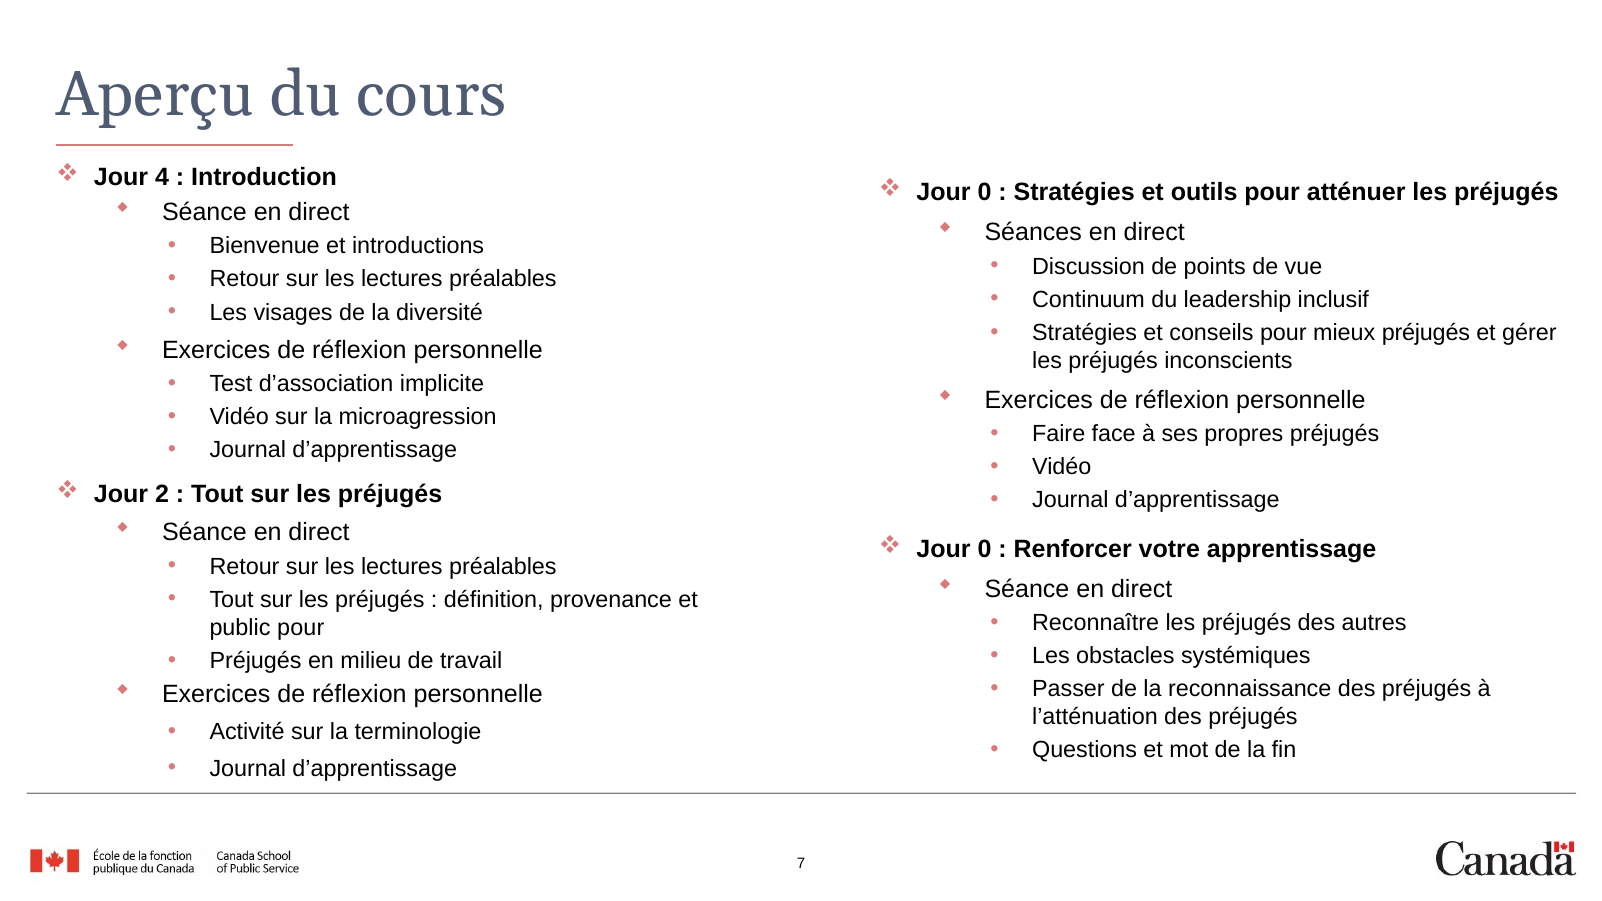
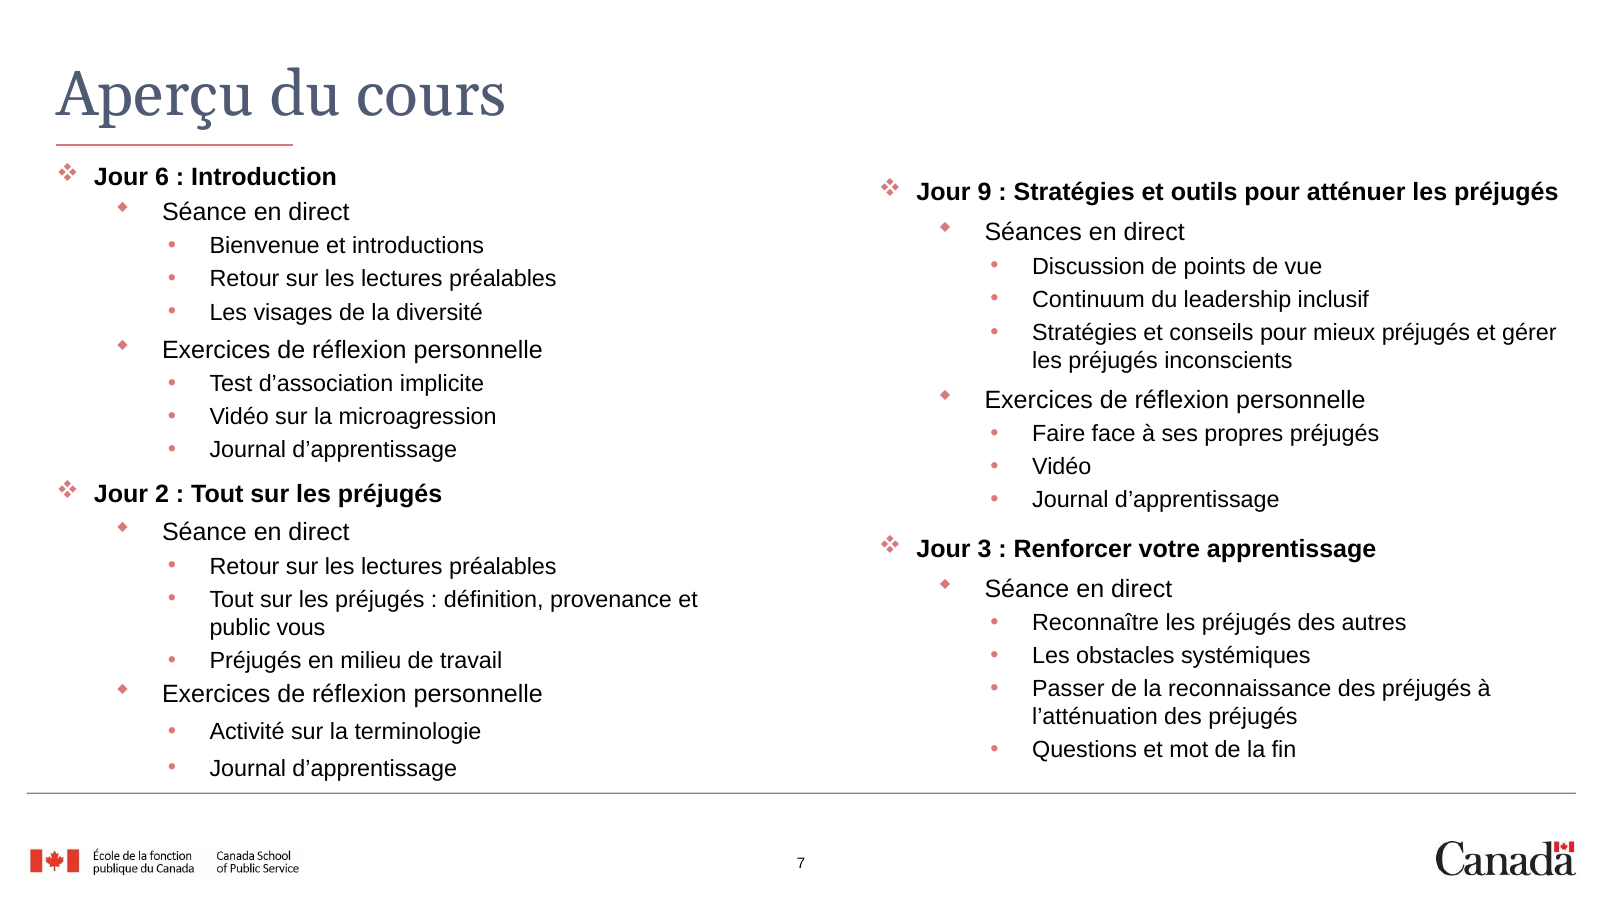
4: 4 -> 6 (162, 177)
0: 0 -> 9 (985, 193)
0: 0 -> 3 (985, 549)
public pour: pour -> vous (301, 628)
